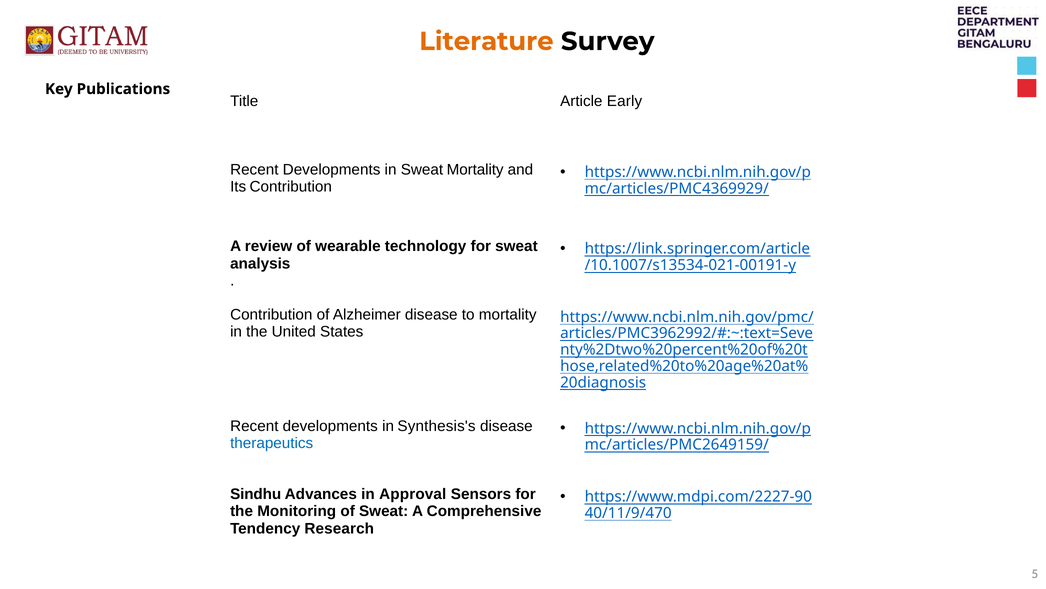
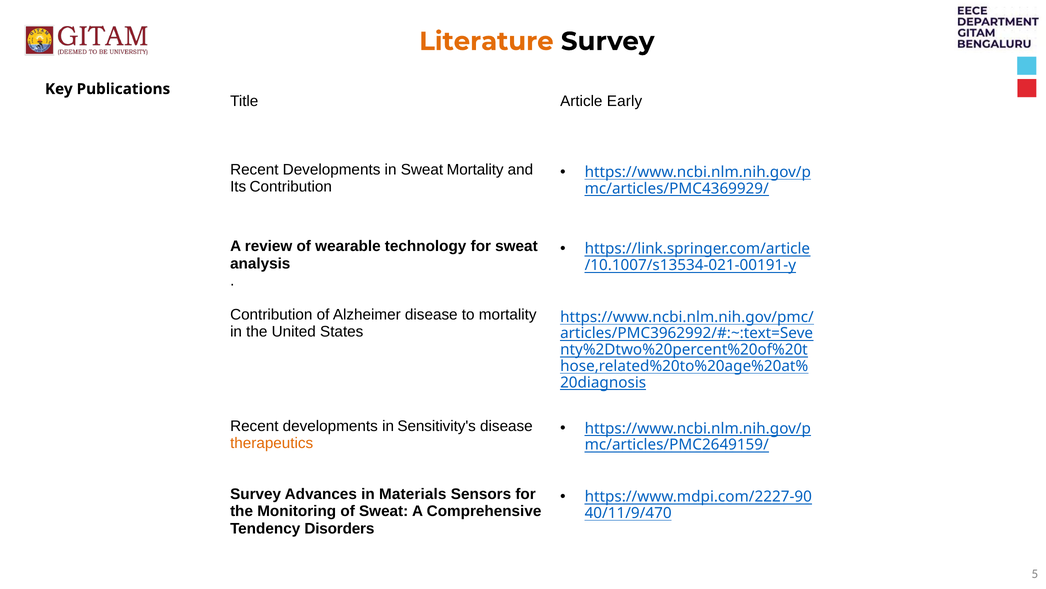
Synthesis's: Synthesis's -> Sensitivity's (437, 426)
therapeutics colour: blue -> orange (272, 443)
Sindhu: Sindhu -> Survey (256, 494)
Approval: Approval -> Materials (413, 494)
Research: Research -> Disorders (339, 528)
